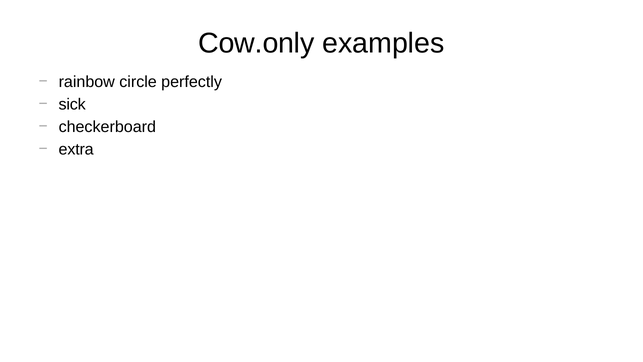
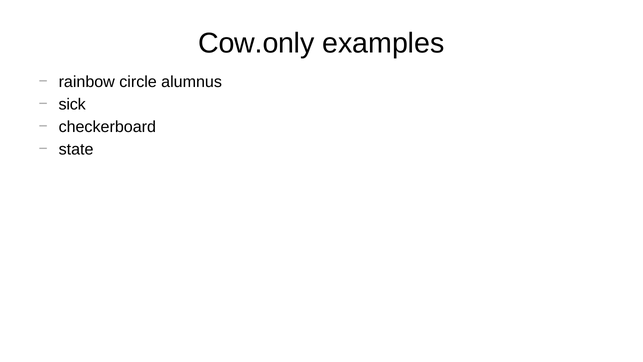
perfectly: perfectly -> alumnus (192, 82)
extra: extra -> state (76, 149)
